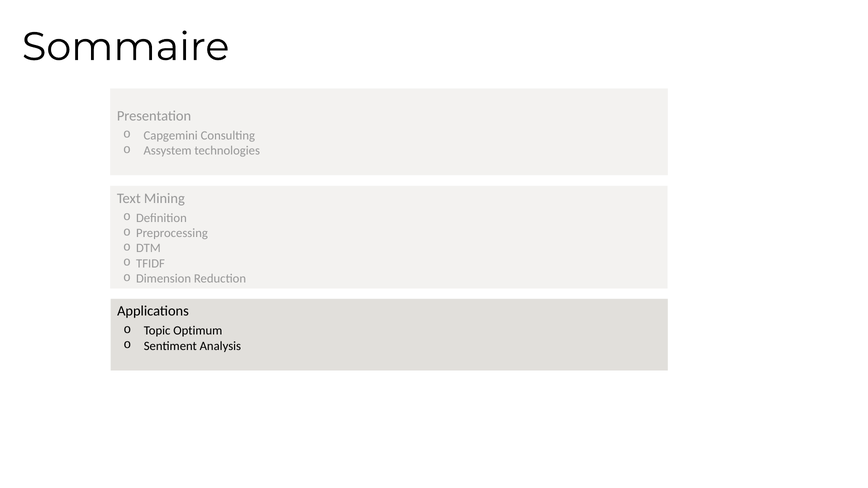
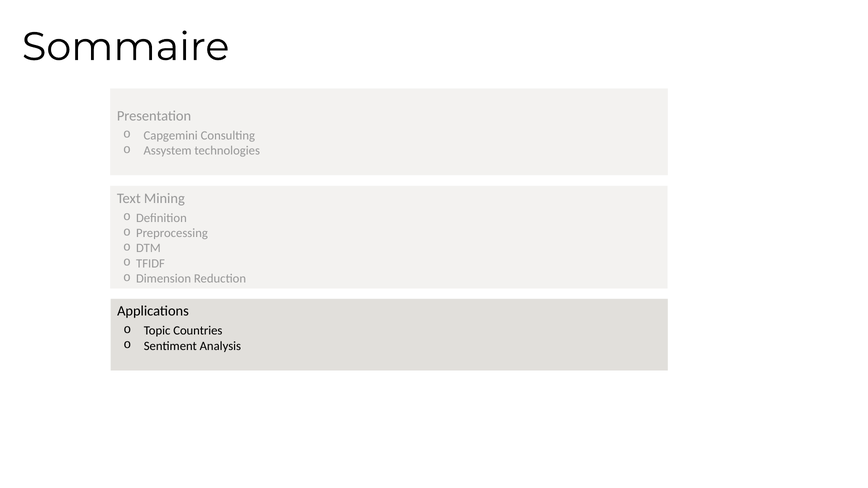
Optimum: Optimum -> Countries (198, 331)
